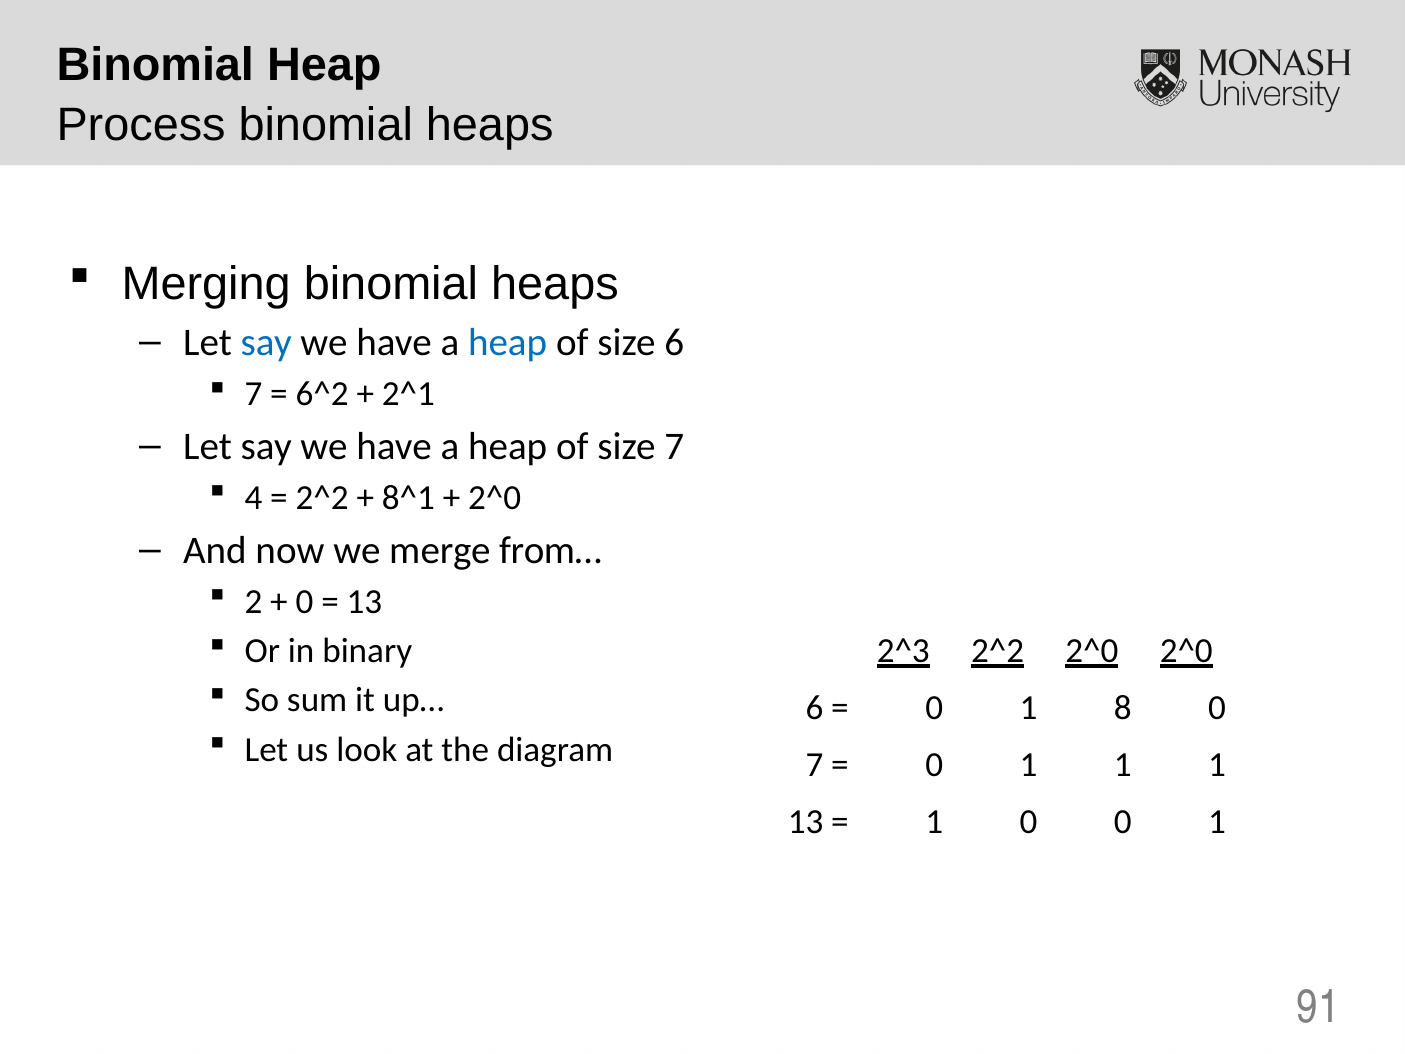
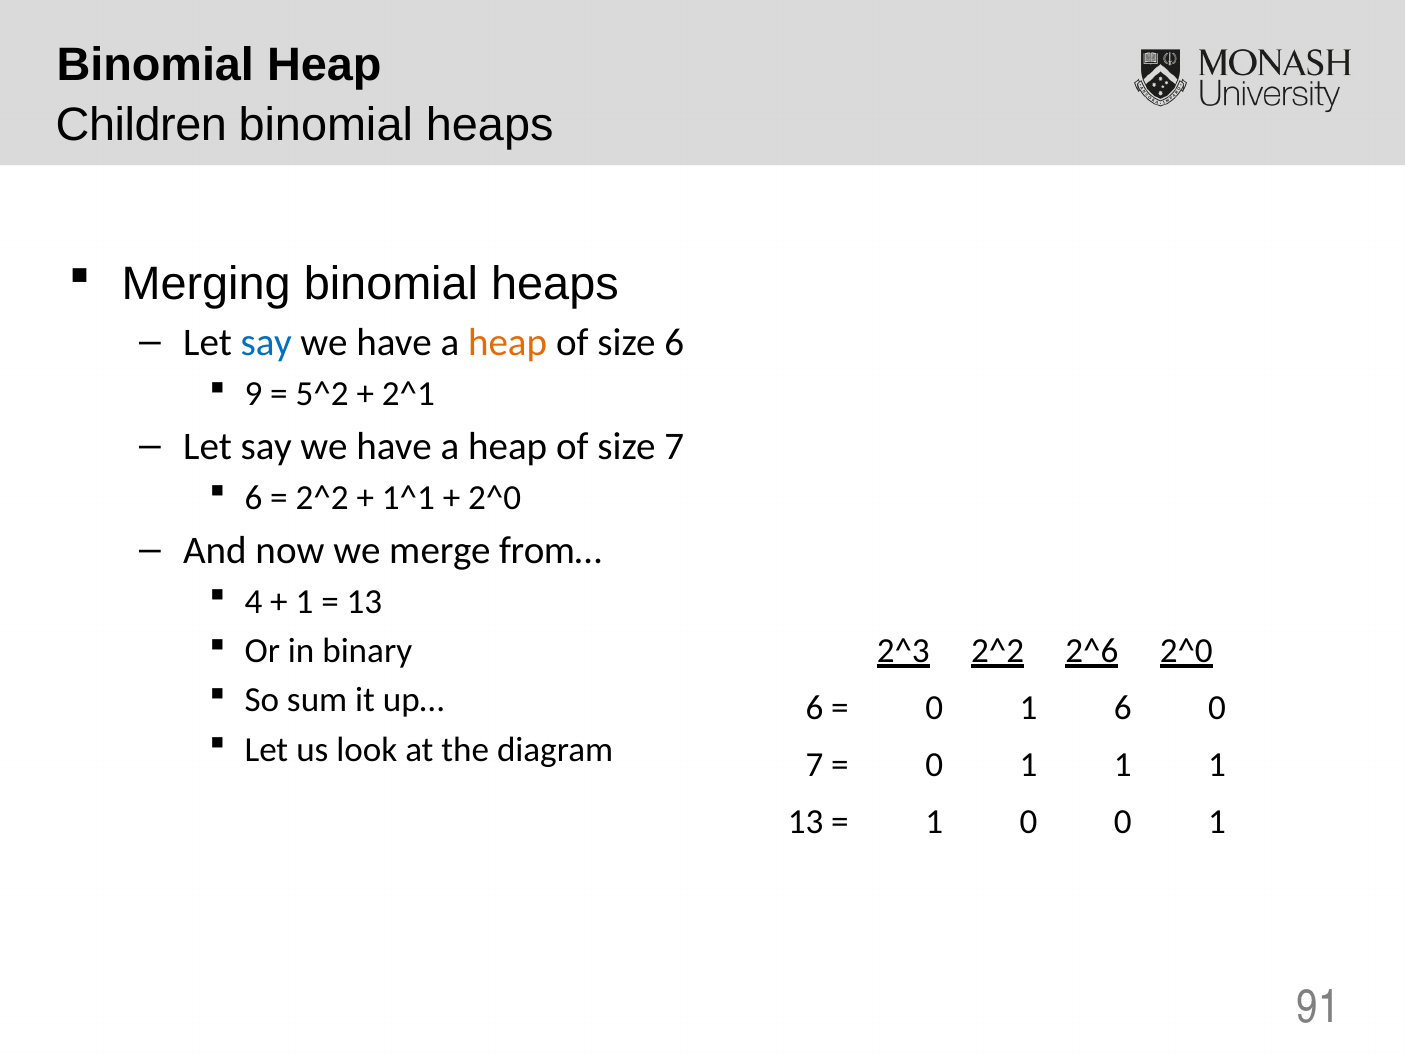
Process: Process -> Children (141, 125)
heap colour: blue -> orange (508, 343)
7: 7 -> 9 (253, 394)
6^2: 6^2 -> 5^2 (322, 394)
4: 4 -> 6 (253, 498)
8^1: 8^1 -> 1^1 (408, 498)
2: 2 -> 4 (253, 602)
0: 0 -> 1 (304, 602)
2^2 2^0: 2^0 -> 2^6 (1092, 650)
1 8: 8 -> 6 (1123, 707)
